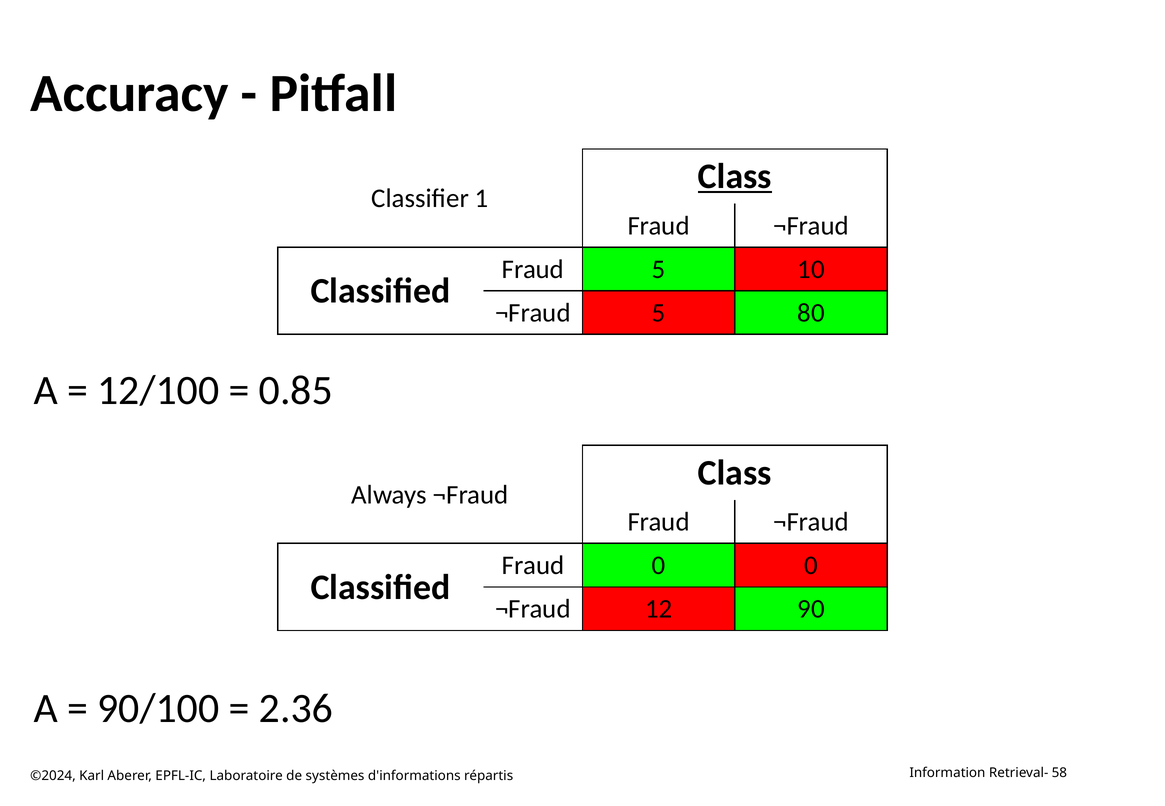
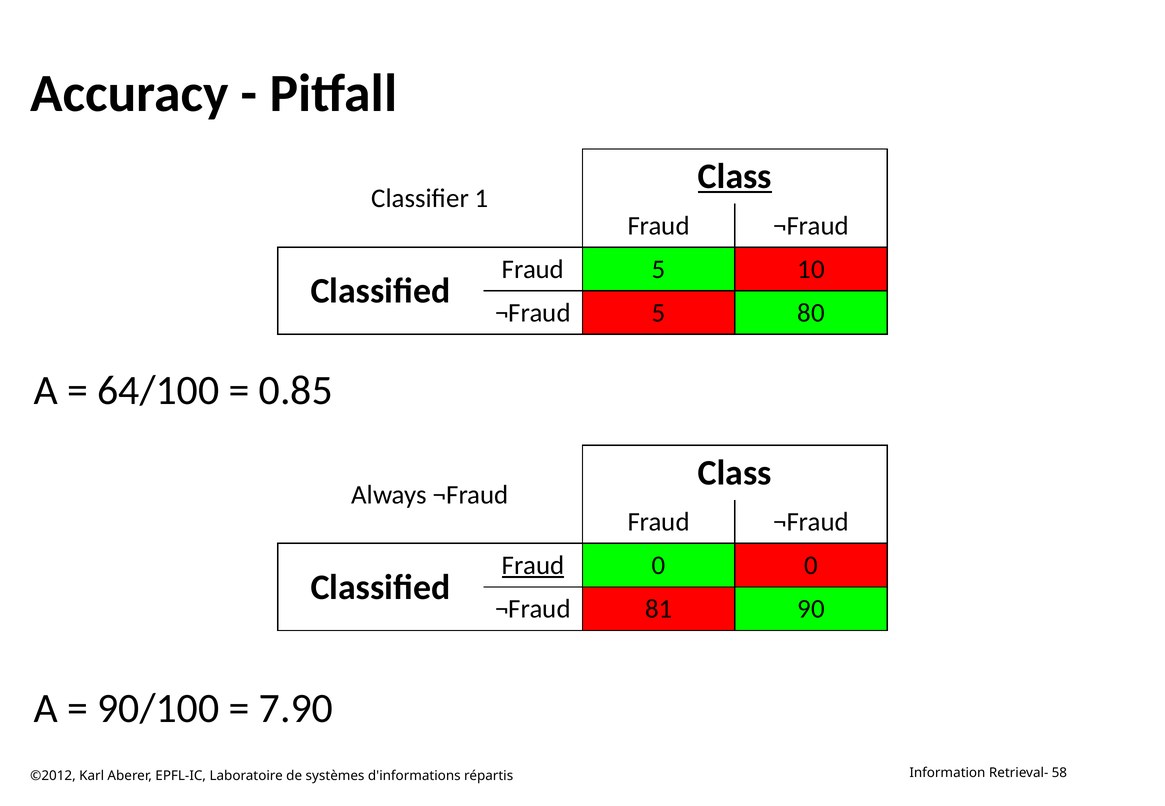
12/100: 12/100 -> 64/100 (158, 391)
Fraud underline: none -> present (533, 566)
12: 12 -> 81 (659, 609)
2.36: 2.36 -> 7.90 (296, 709)
©2024: ©2024 -> ©2012 (53, 776)
